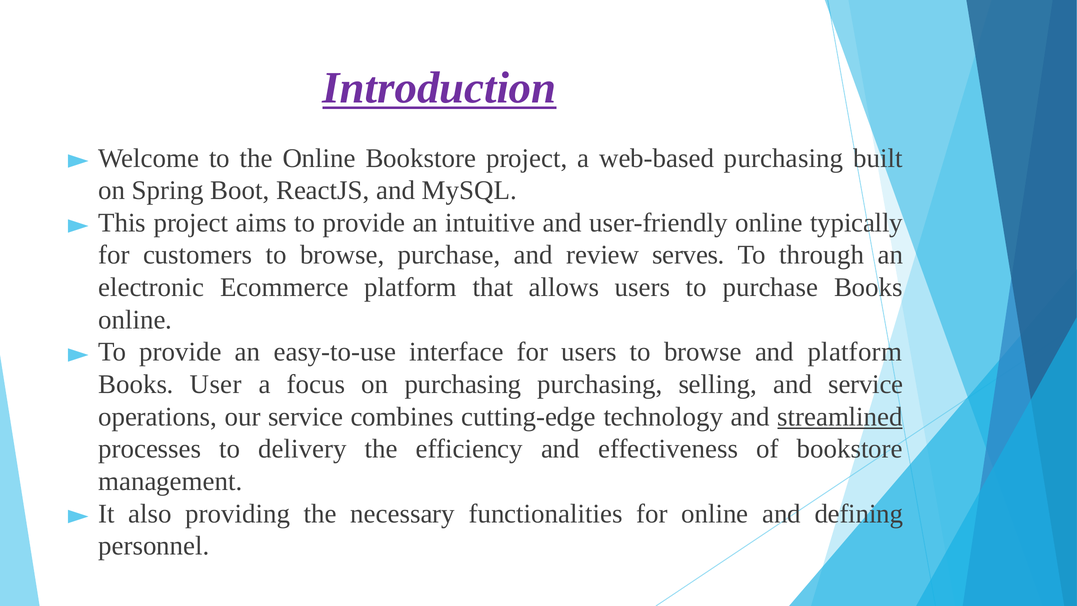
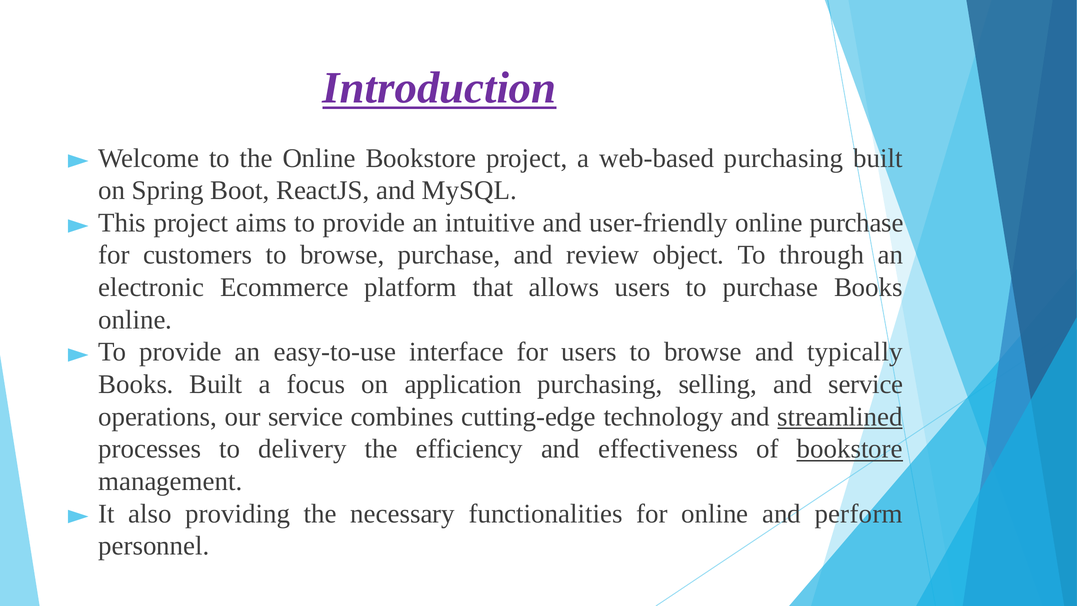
online typically: typically -> purchase (857, 223)
serves: serves -> object (688, 255)
and platform: platform -> typically (855, 352)
Books User: User -> Built (216, 384)
on purchasing: purchasing -> application (463, 384)
bookstore underline: none -> present (850, 449)
defining: defining -> perform (859, 514)
